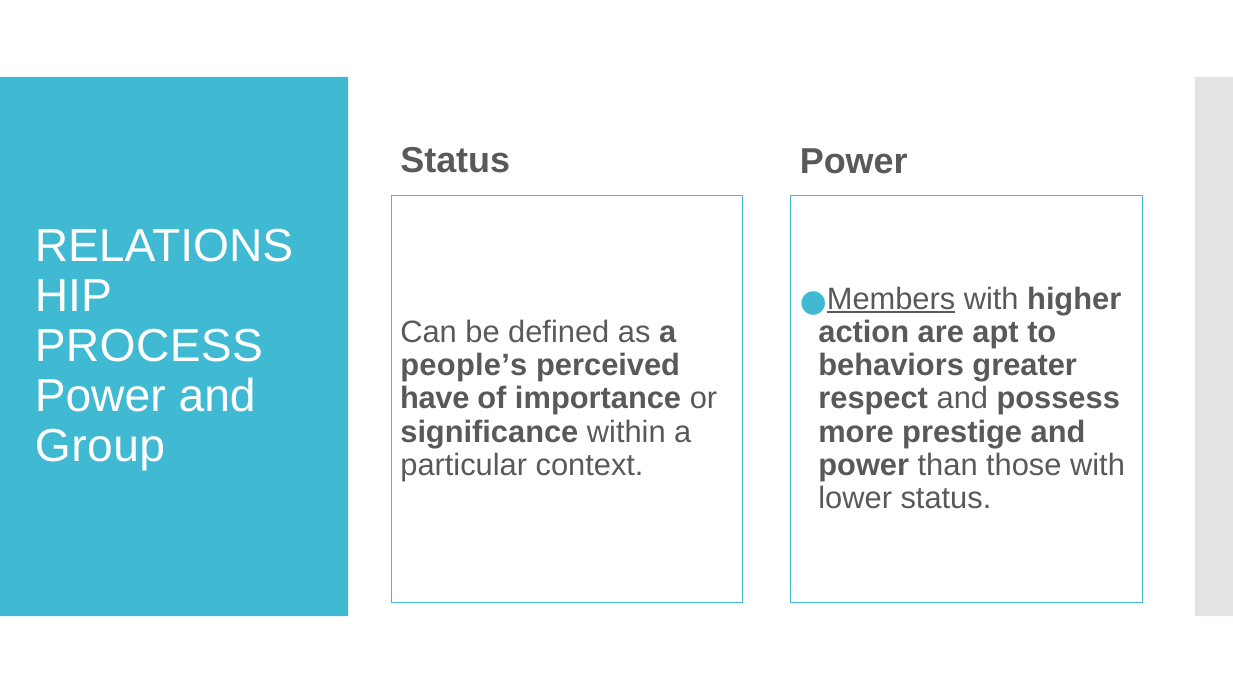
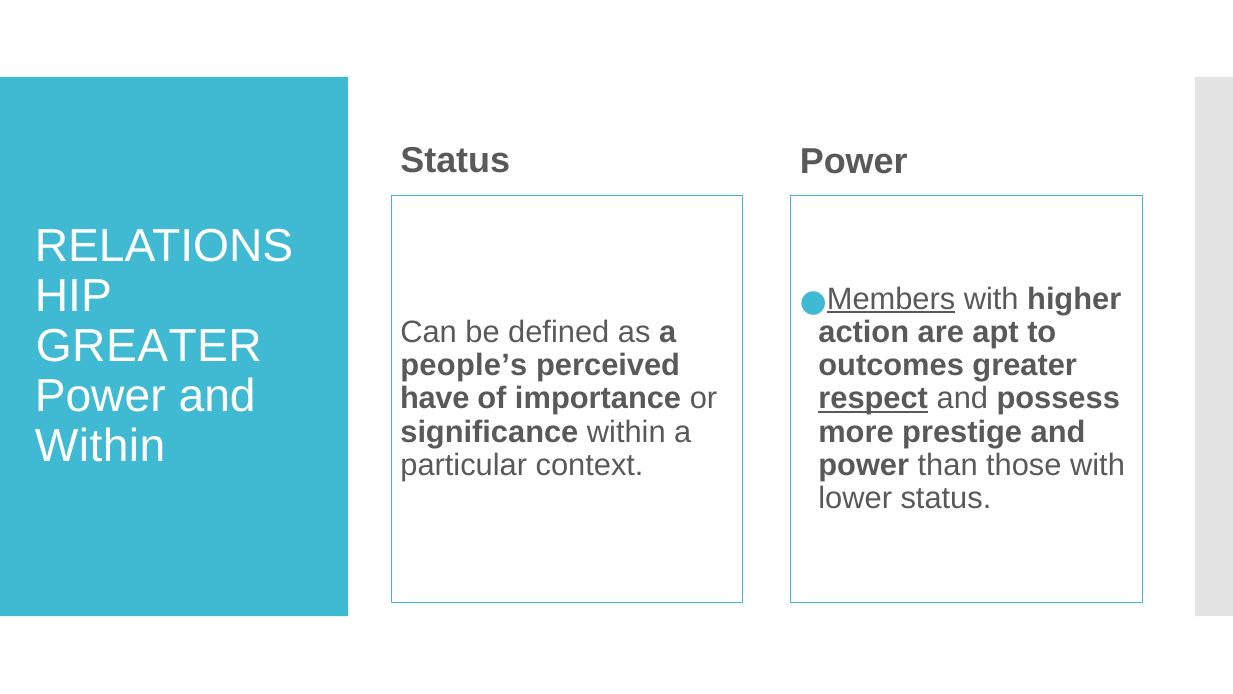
PROCESS: PROCESS -> GREATER (149, 346)
behaviors: behaviors -> outcomes (891, 365)
respect underline: none -> present (873, 399)
Group: Group -> Within (100, 446)
